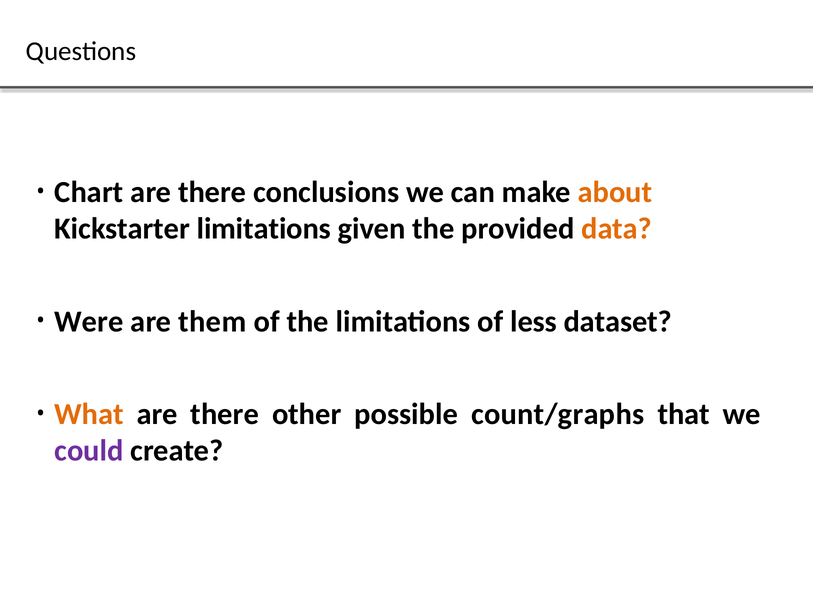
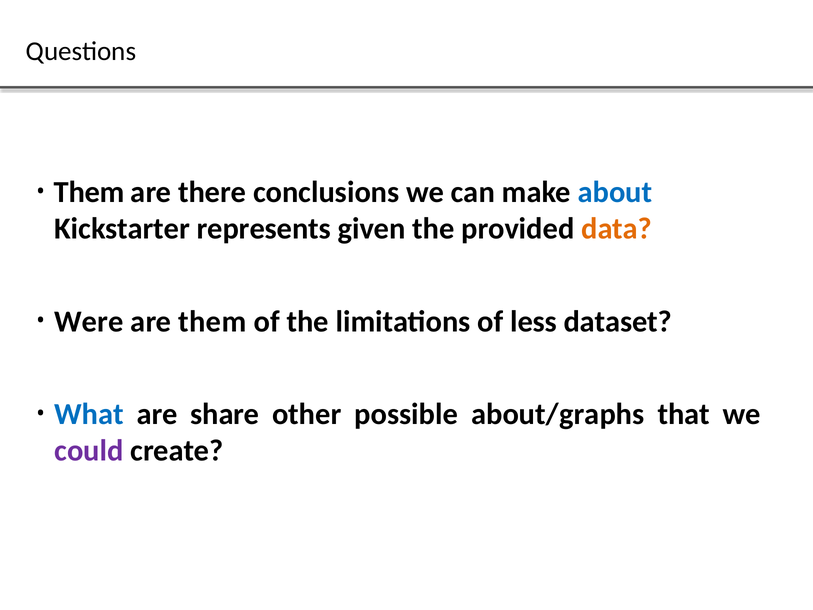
Chart: Chart -> Them (89, 192)
about colour: orange -> blue (615, 192)
Kickstarter limitations: limitations -> represents (264, 229)
What colour: orange -> blue (89, 414)
there: there -> share (225, 414)
count/graphs: count/graphs -> about/graphs (558, 414)
